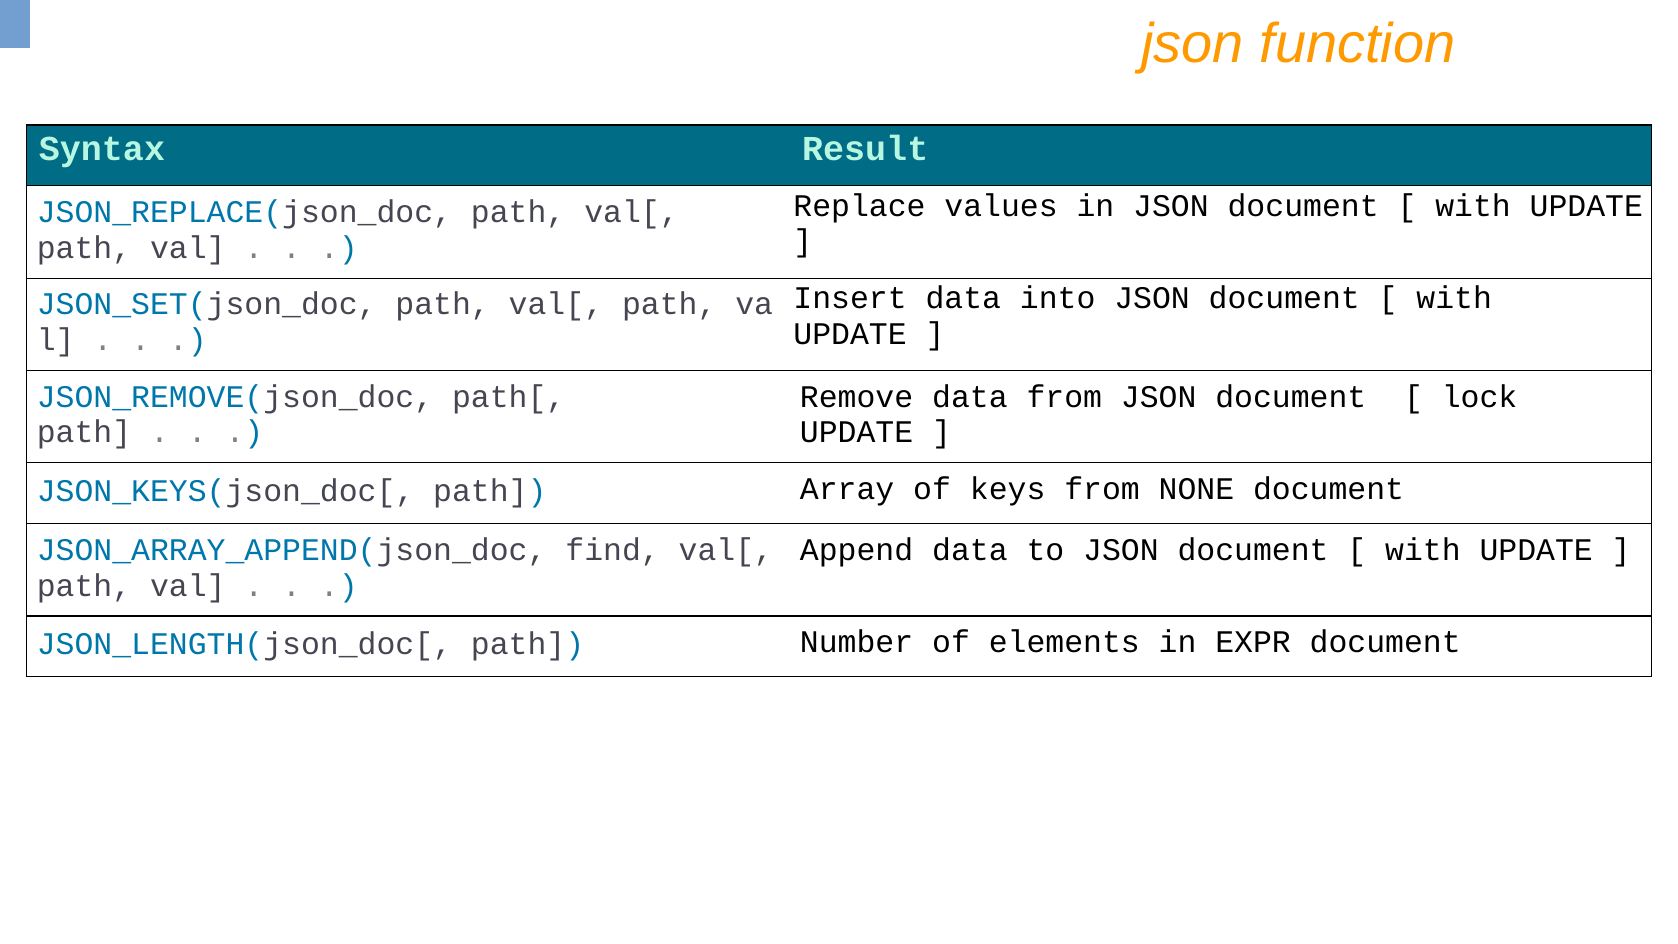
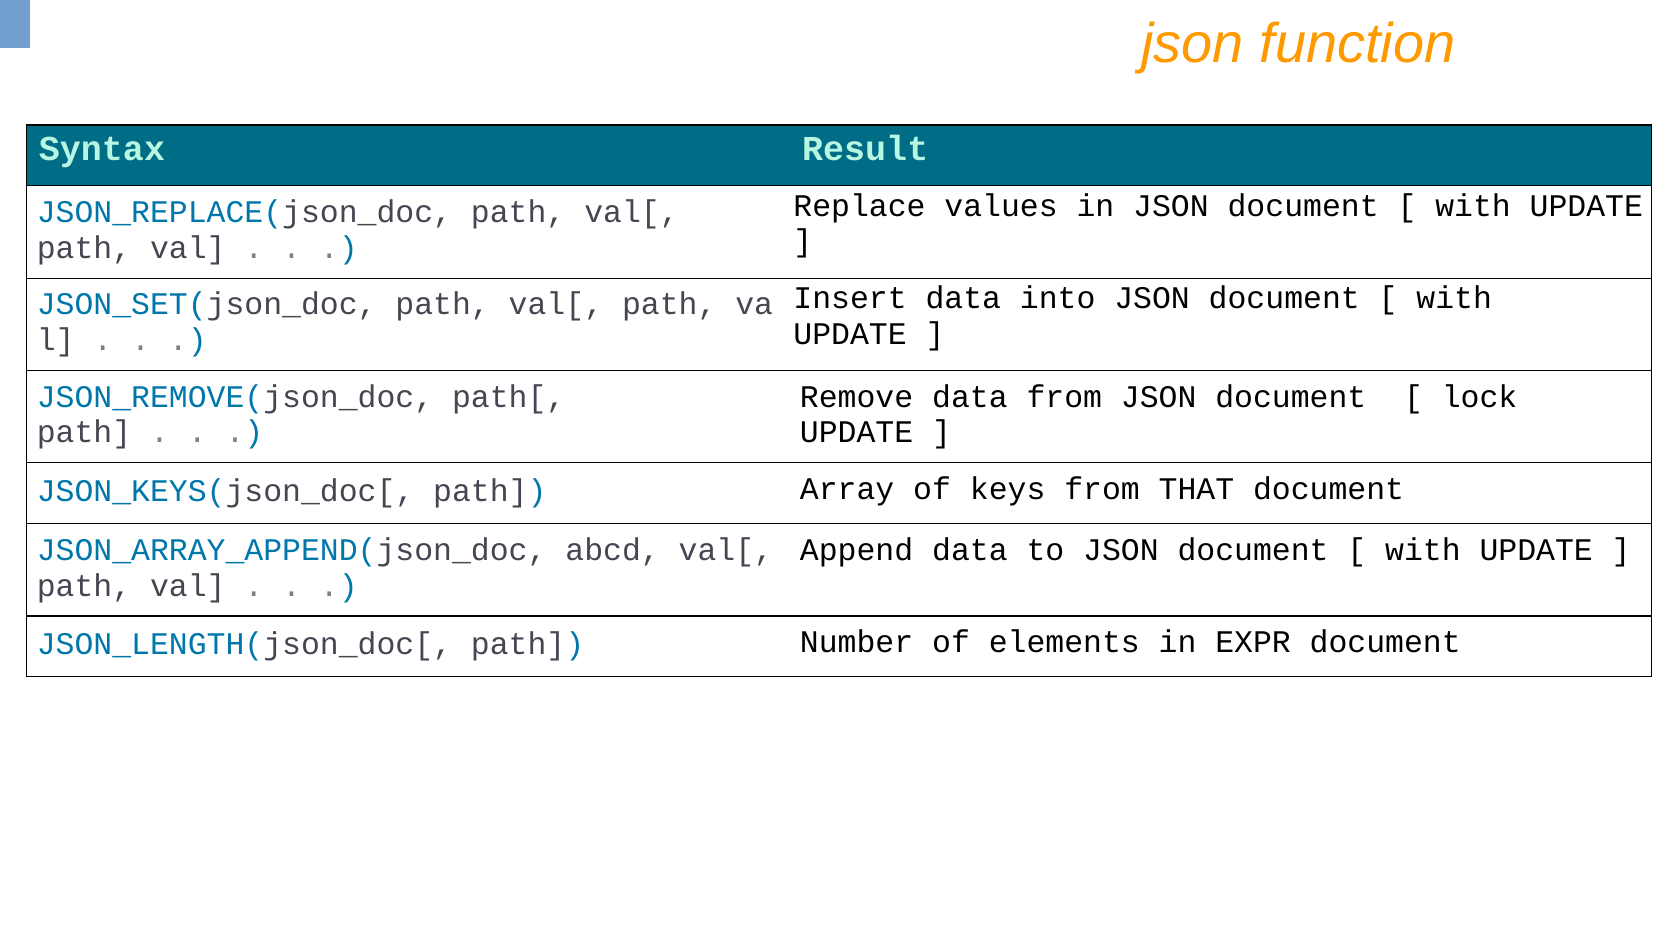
NONE: NONE -> THAT (1196, 489)
find: find -> abcd (613, 550)
